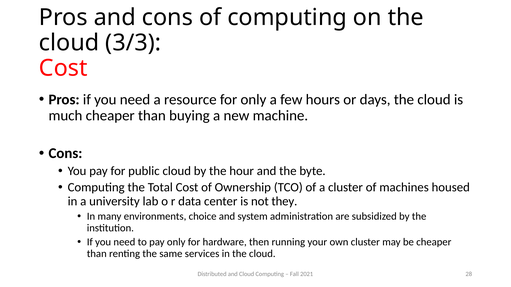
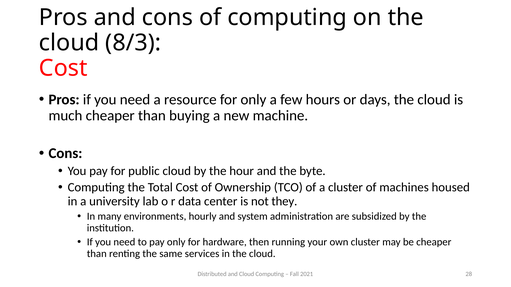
3/3: 3/3 -> 8/3 (133, 43)
choice: choice -> hourly (203, 217)
